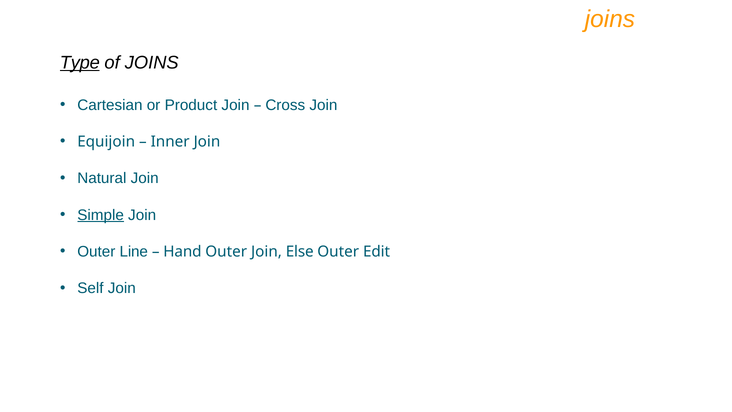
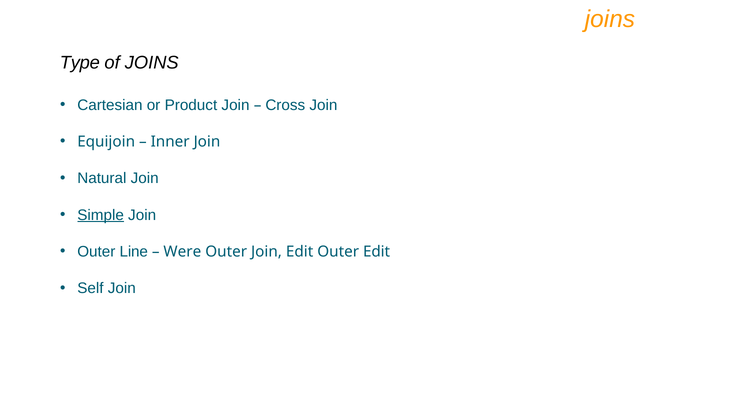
Type underline: present -> none (80, 63)
Hand: Hand -> Were (182, 252)
Join Else: Else -> Edit (300, 252)
